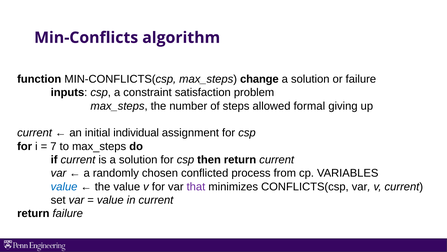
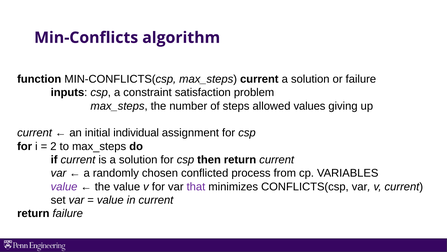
max_steps change: change -> current (259, 79)
formal: formal -> values (309, 106)
7: 7 -> 2 (53, 146)
value colour: blue -> purple (64, 186)
